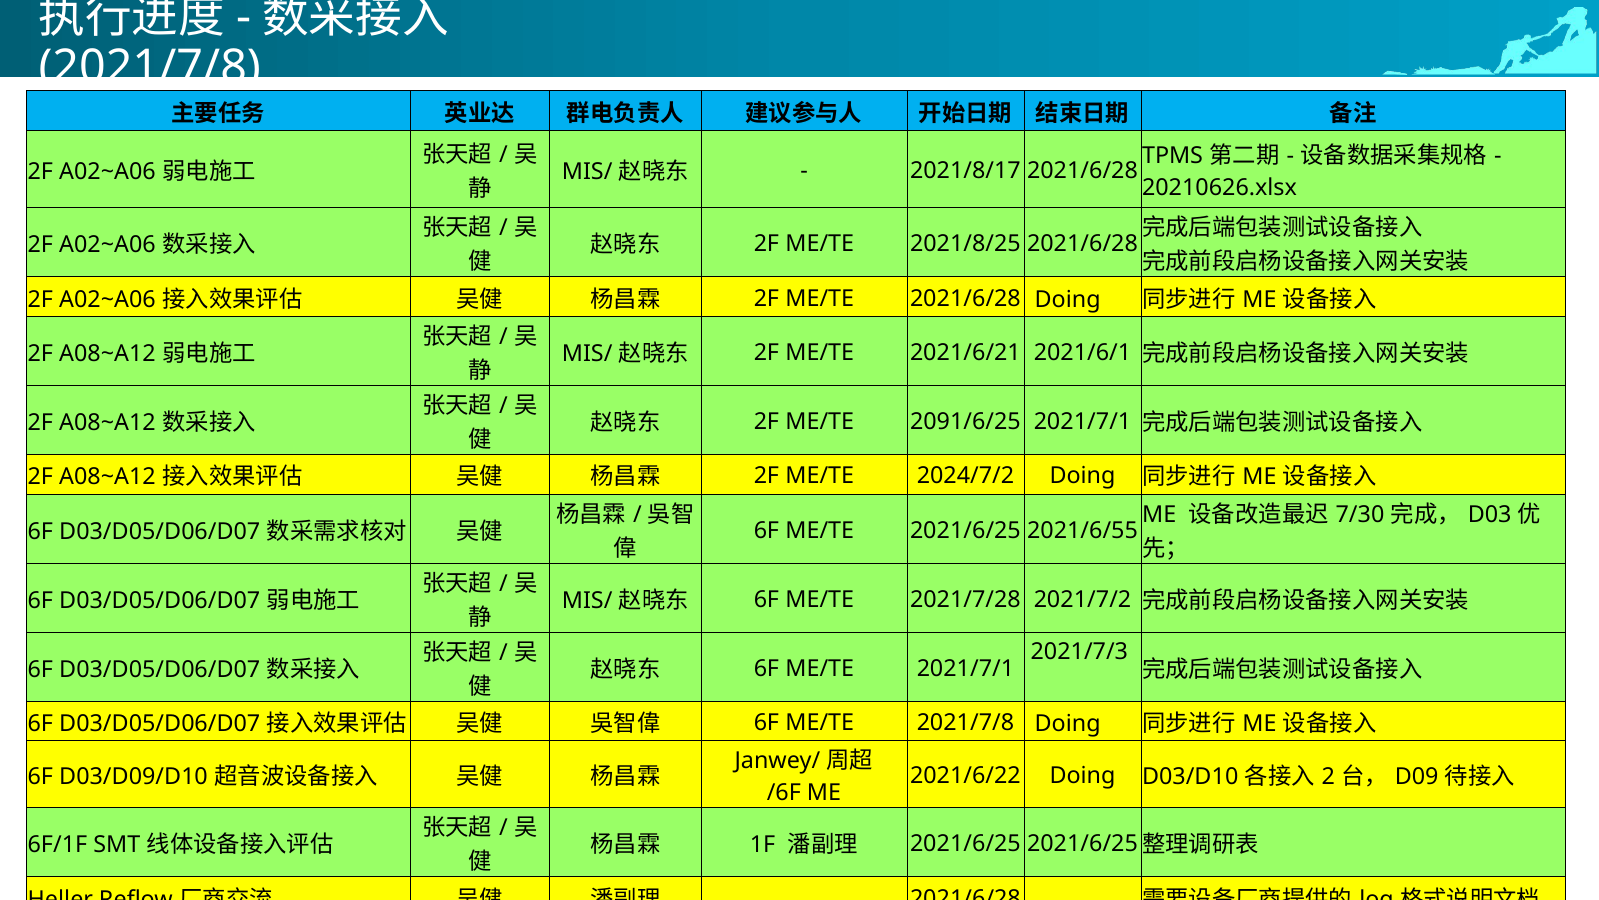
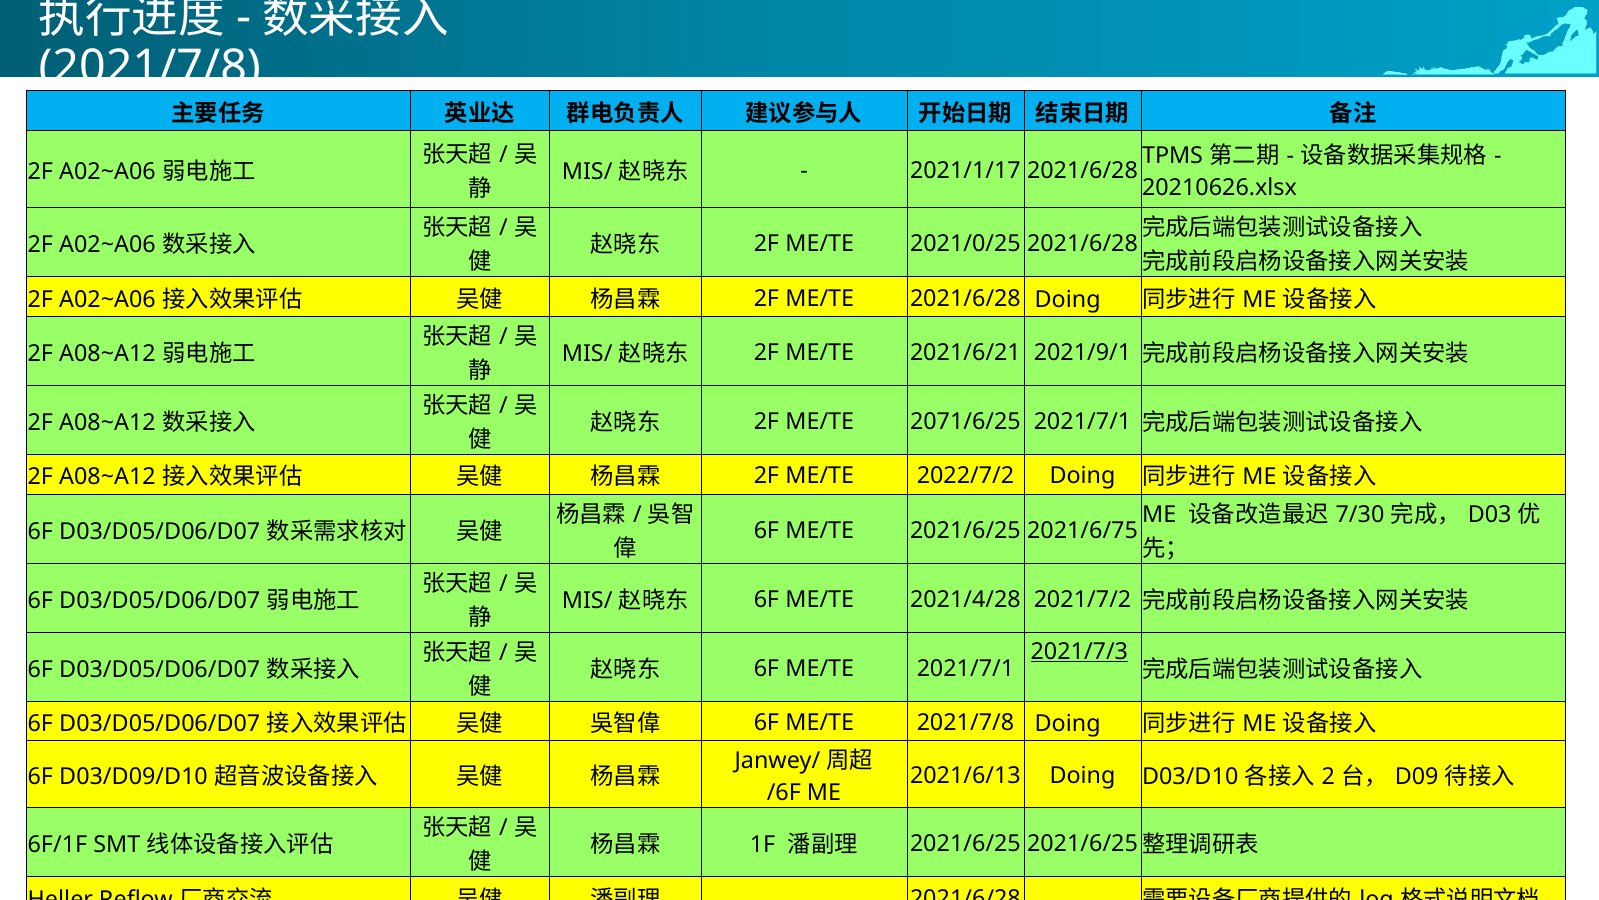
2021/8/17: 2021/8/17 -> 2021/1/17 (965, 171)
2021/8/25: 2021/8/25 -> 2021/0/25 (965, 244)
2021/6/1: 2021/6/1 -> 2021/9/1 (1082, 352)
2091/6/25: 2091/6/25 -> 2071/6/25 (965, 422)
2024/7/2: 2024/7/2 -> 2022/7/2 (965, 476)
2021/6/55: 2021/6/55 -> 2021/6/75 (1082, 530)
2021/7/28: 2021/7/28 -> 2021/4/28 (965, 599)
2021/7/3 underline: none -> present (1079, 651)
2021/6/22: 2021/6/22 -> 2021/6/13 (965, 776)
